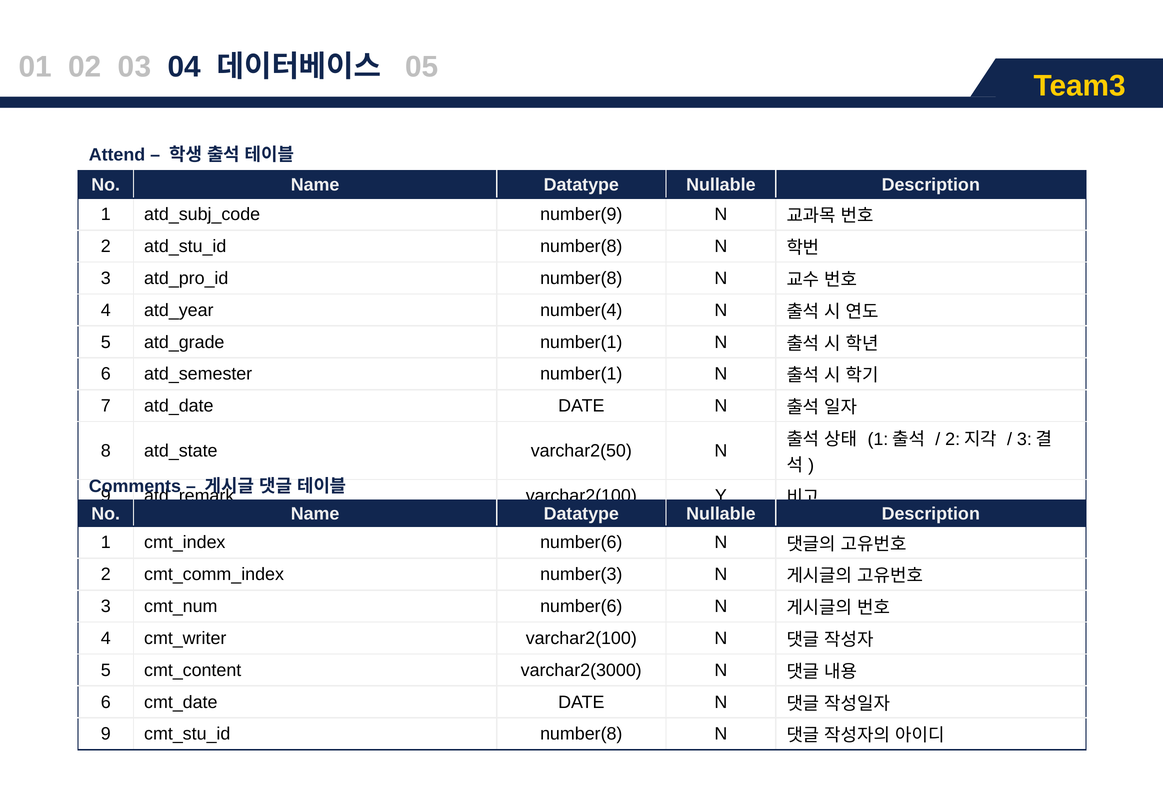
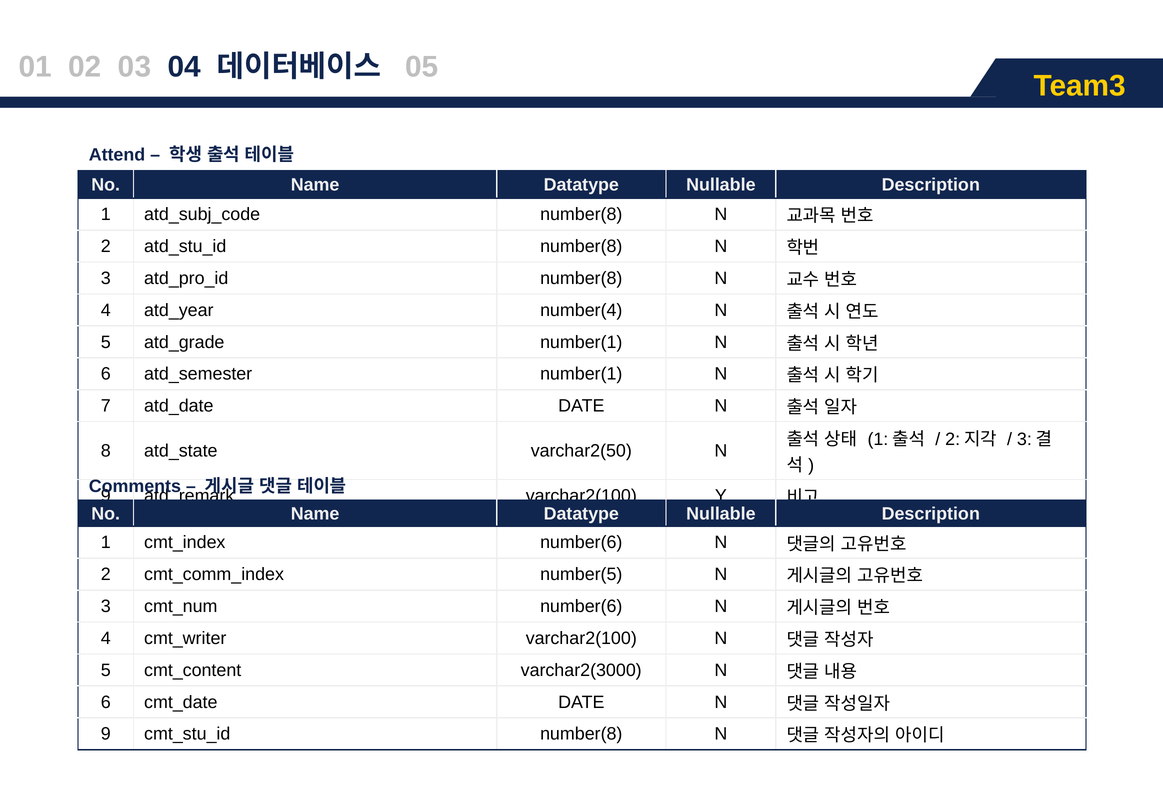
number(9: number(9 -> number(8 (581, 215)
number(3: number(3 -> number(5 (581, 575)
